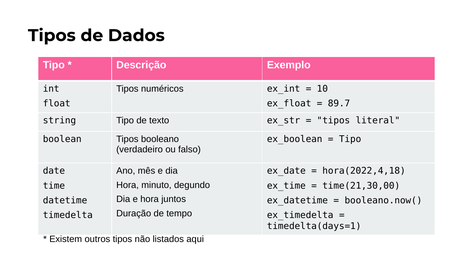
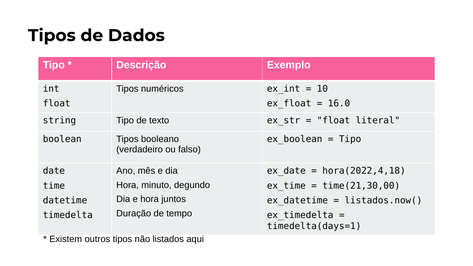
89.7: 89.7 -> 16.0 (339, 104)
tipos: tipos -> float (333, 121)
booleano.now(: booleano.now( -> listados.now( (383, 201)
